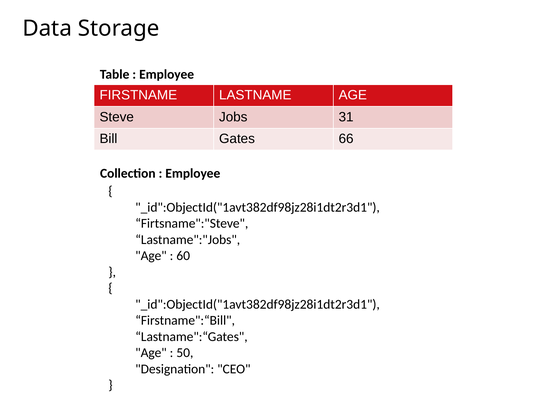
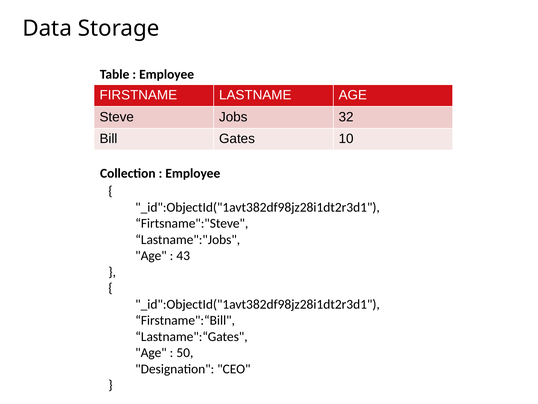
31: 31 -> 32 (346, 117)
66: 66 -> 10 (346, 139)
60: 60 -> 43 (183, 256)
